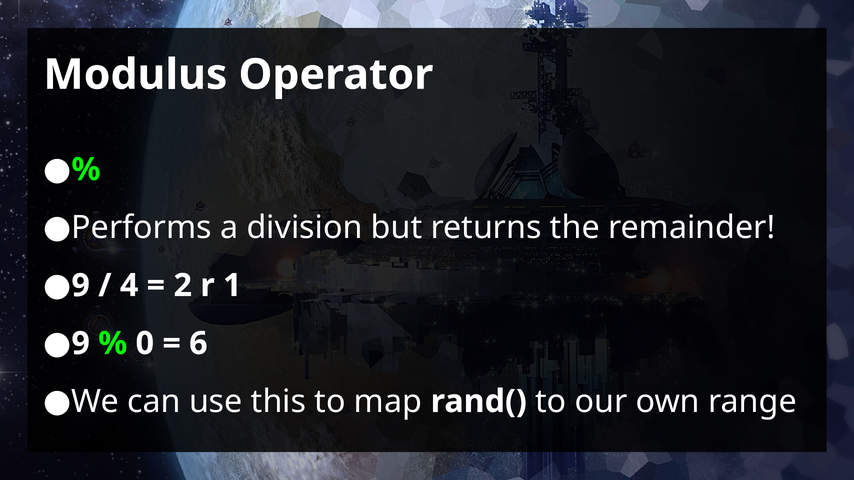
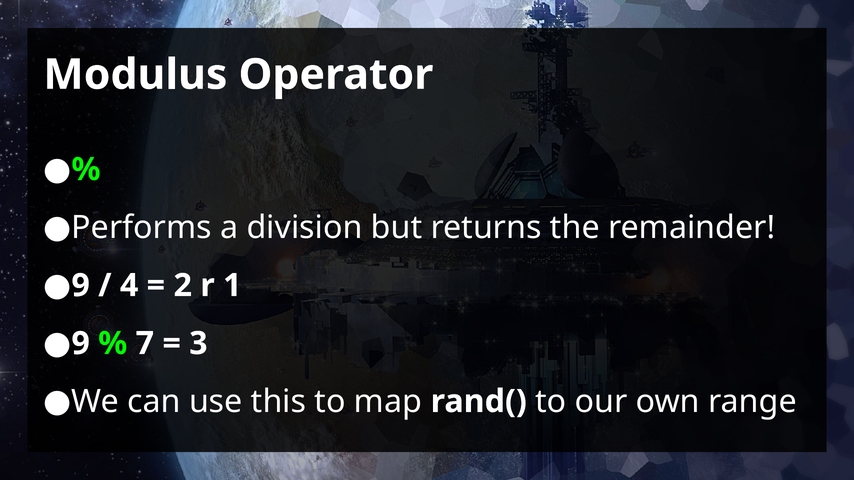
0: 0 -> 7 (145, 344)
6: 6 -> 3 (198, 344)
